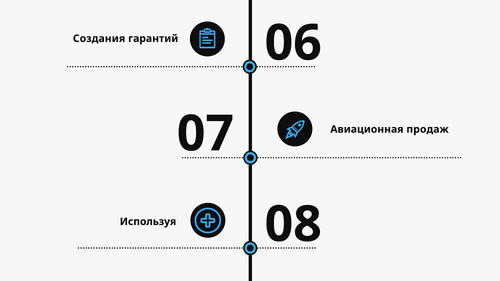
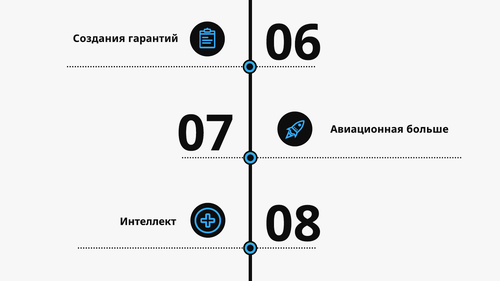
продаж: продаж -> больше (427, 129)
Используя: Используя -> Интеллект (148, 222)
